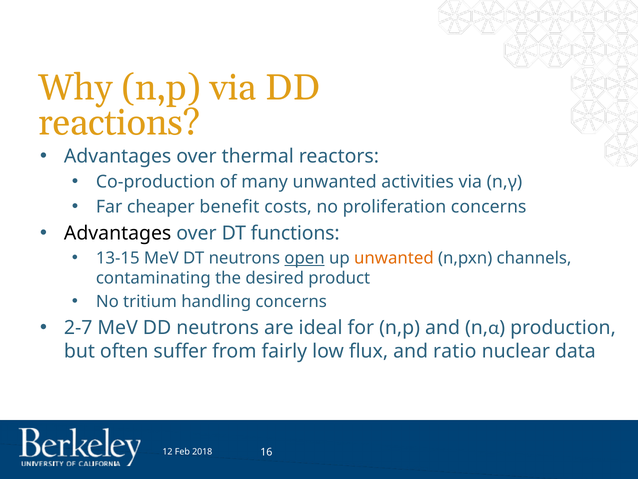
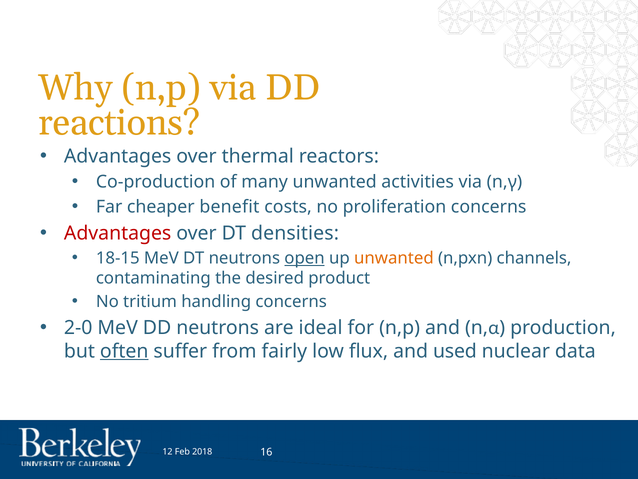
Advantages colour: black -> red (118, 233)
functions: functions -> densities (295, 233)
13-15: 13-15 -> 18-15 (118, 258)
2-7: 2-7 -> 2-0 (78, 327)
often underline: none -> present (124, 351)
ratio: ratio -> used (455, 351)
